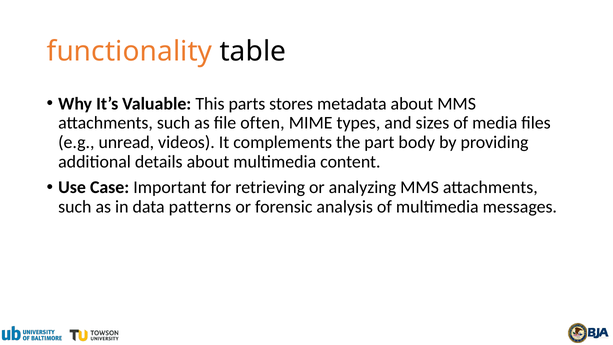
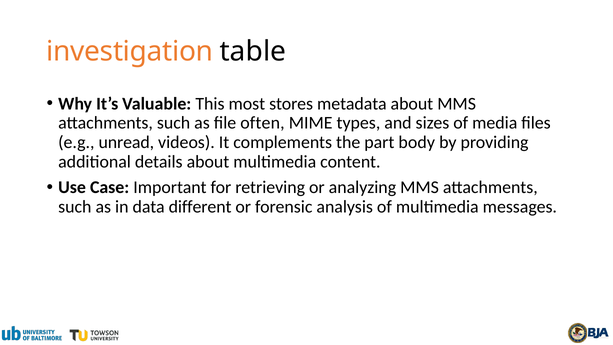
functionality: functionality -> investigation (130, 51)
parts: parts -> most (247, 104)
patterns: patterns -> different (200, 207)
